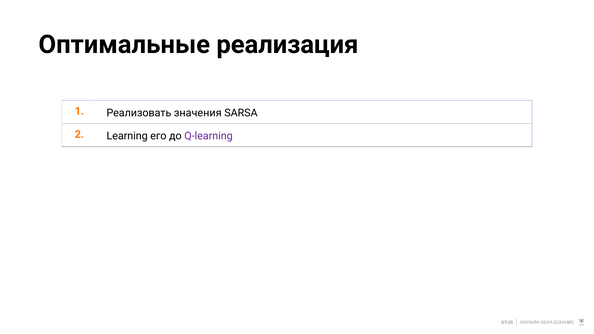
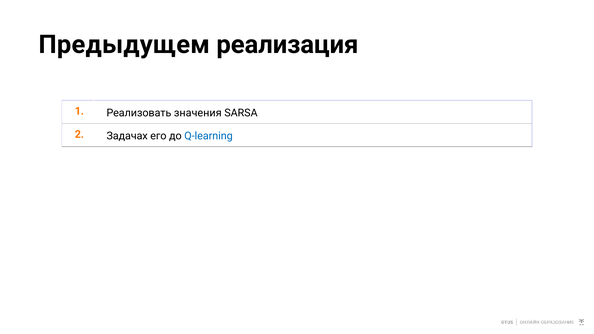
Оптимальные: Оптимальные -> Предыдущем (124, 45)
Learning: Learning -> Задачах (127, 136)
Q-learning colour: purple -> blue (209, 136)
